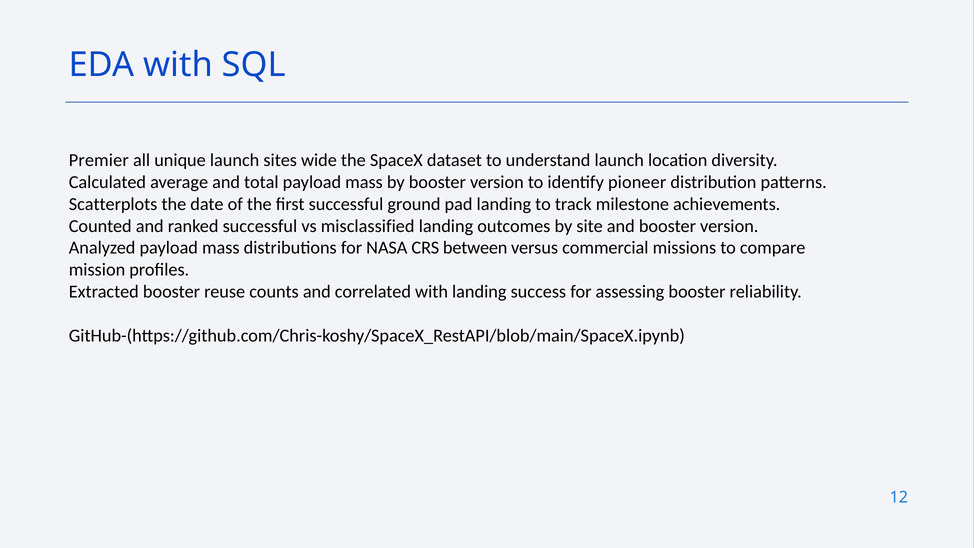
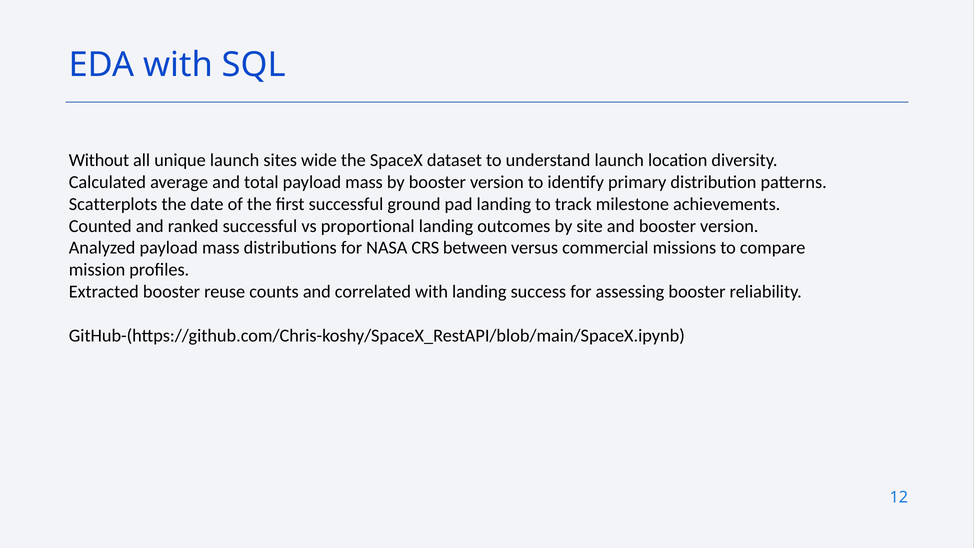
Premier: Premier -> Without (99, 160)
pioneer: pioneer -> primary (637, 182)
misclassified: misclassified -> proportional (368, 226)
